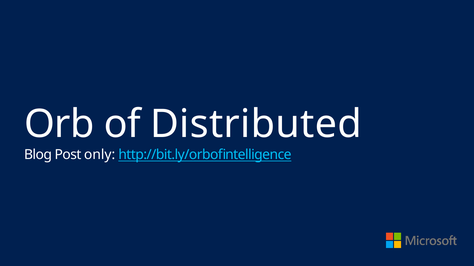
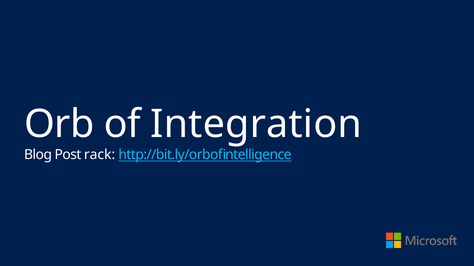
Distributed: Distributed -> Integration (256, 125)
only: only -> rack (100, 155)
